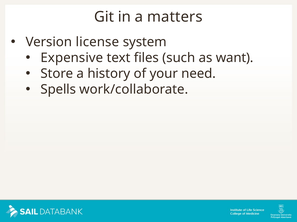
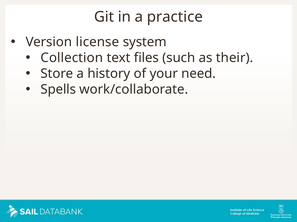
matters: matters -> practice (175, 17)
Expensive: Expensive -> Collection (72, 58)
want: want -> their (235, 58)
